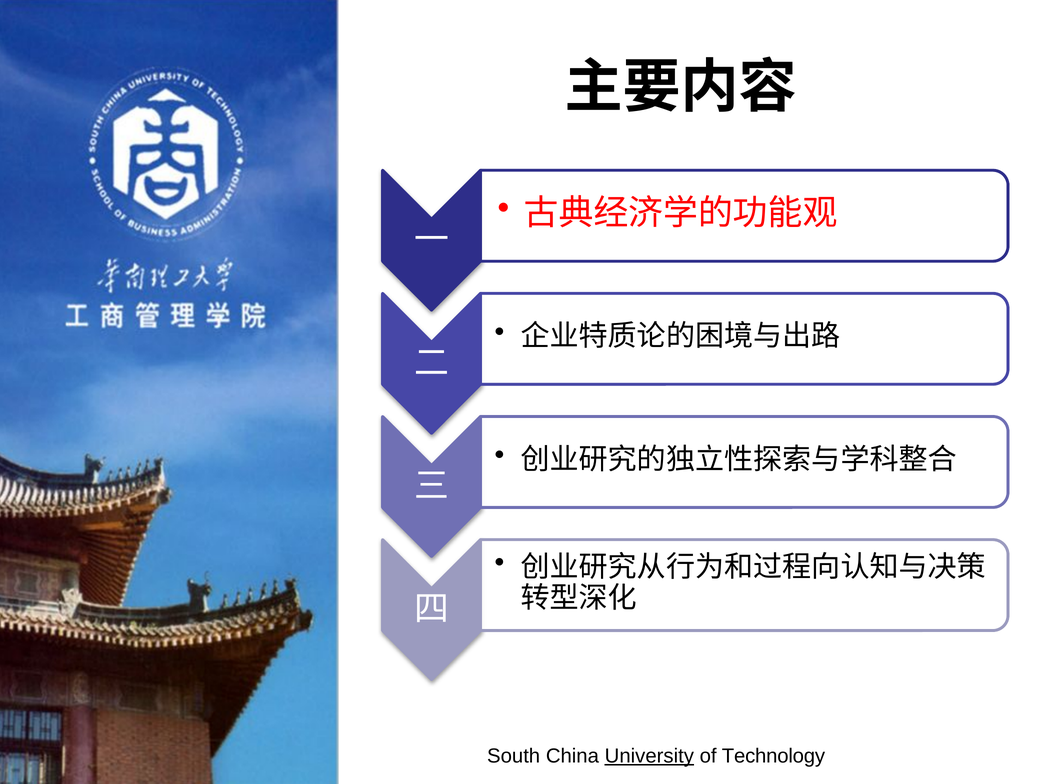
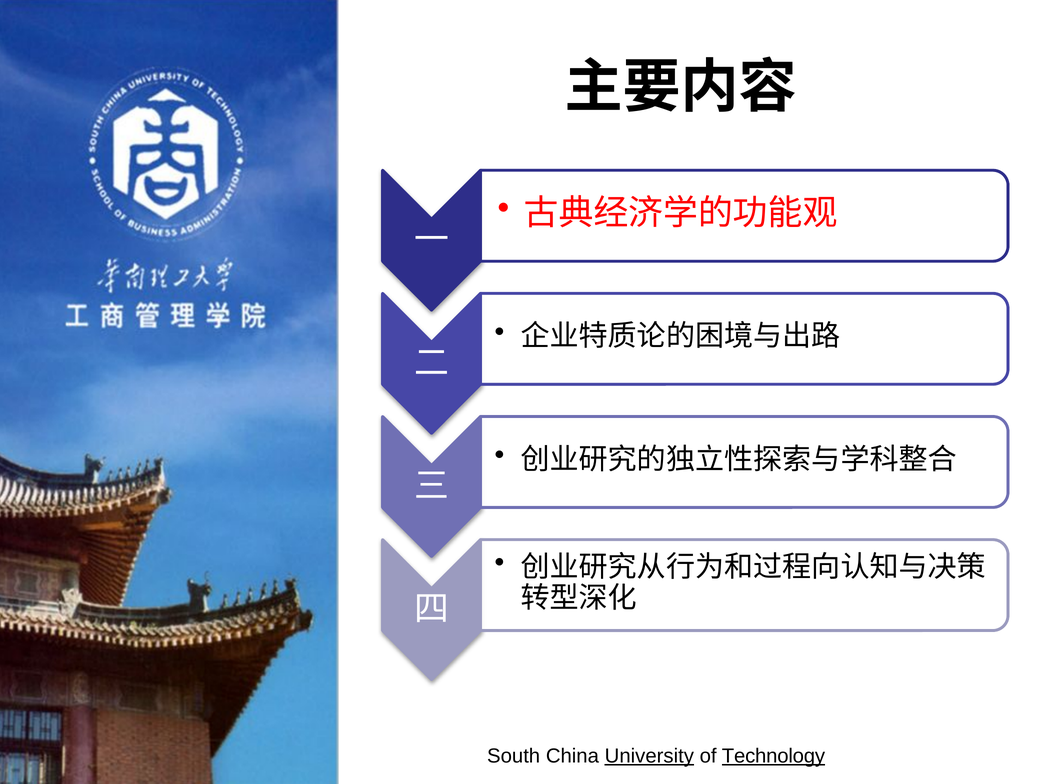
Technology underline: none -> present (773, 756)
